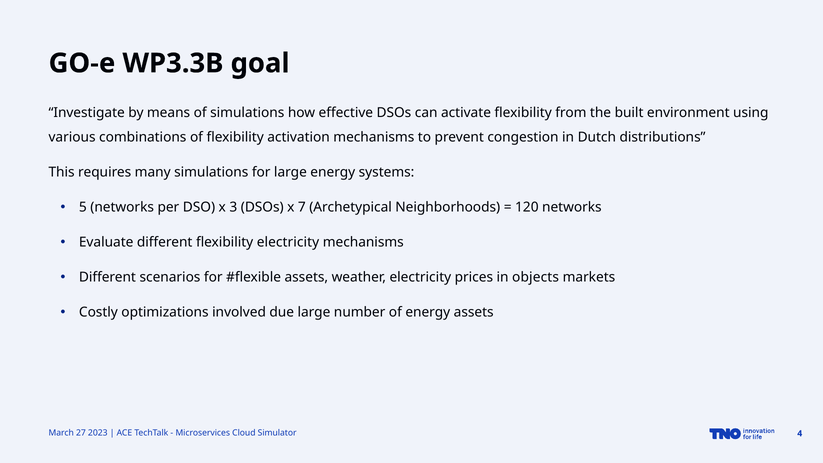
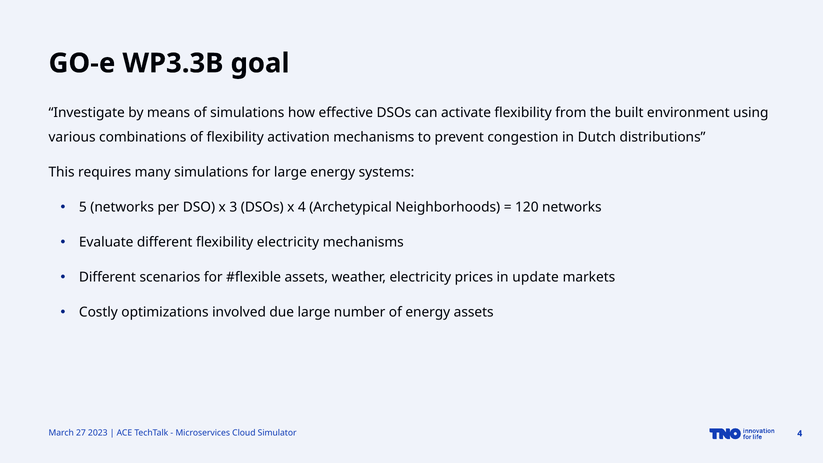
x 7: 7 -> 4 (302, 207)
objects: objects -> update (536, 277)
